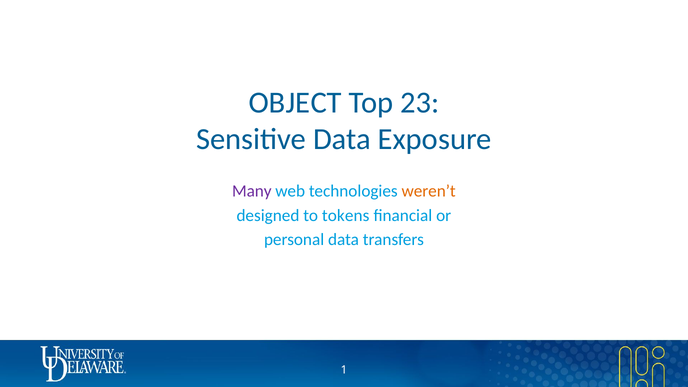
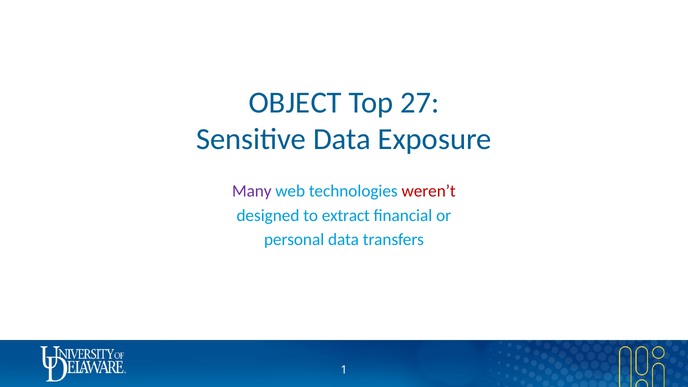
23: 23 -> 27 (420, 102)
weren’t colour: orange -> red (429, 191)
tokens: tokens -> extract (346, 215)
